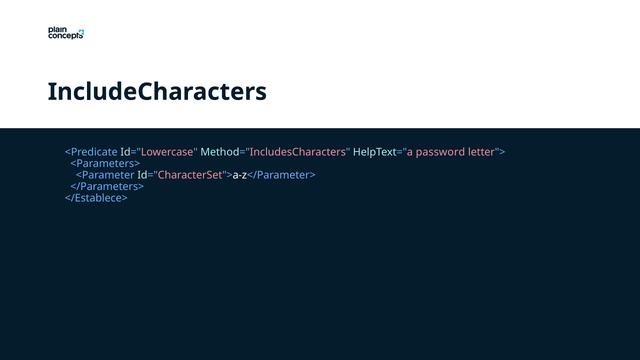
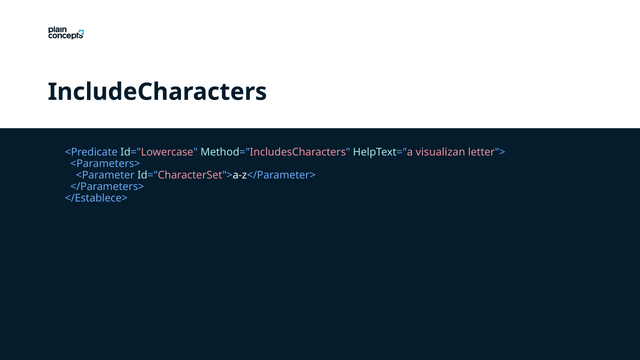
password: password -> visualizan (440, 152)
